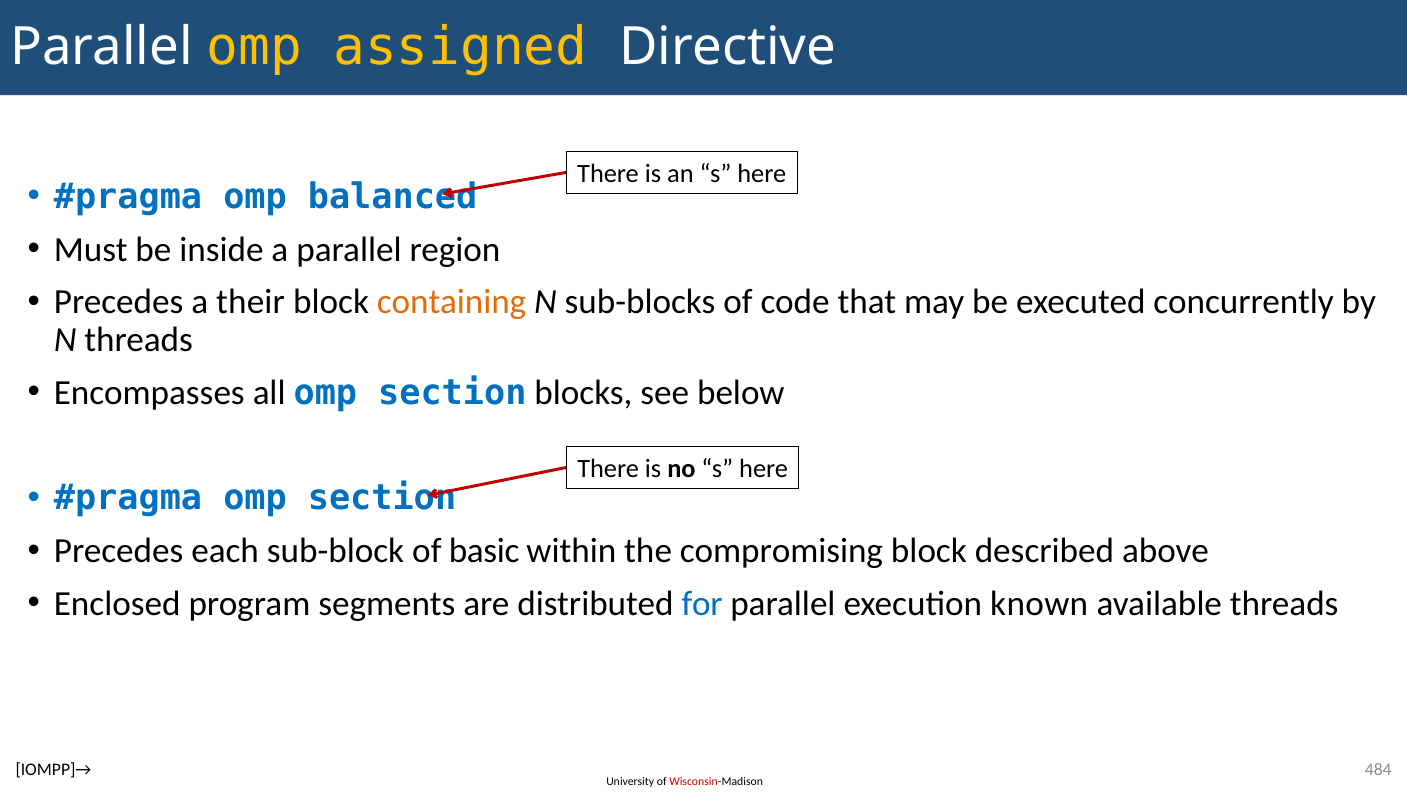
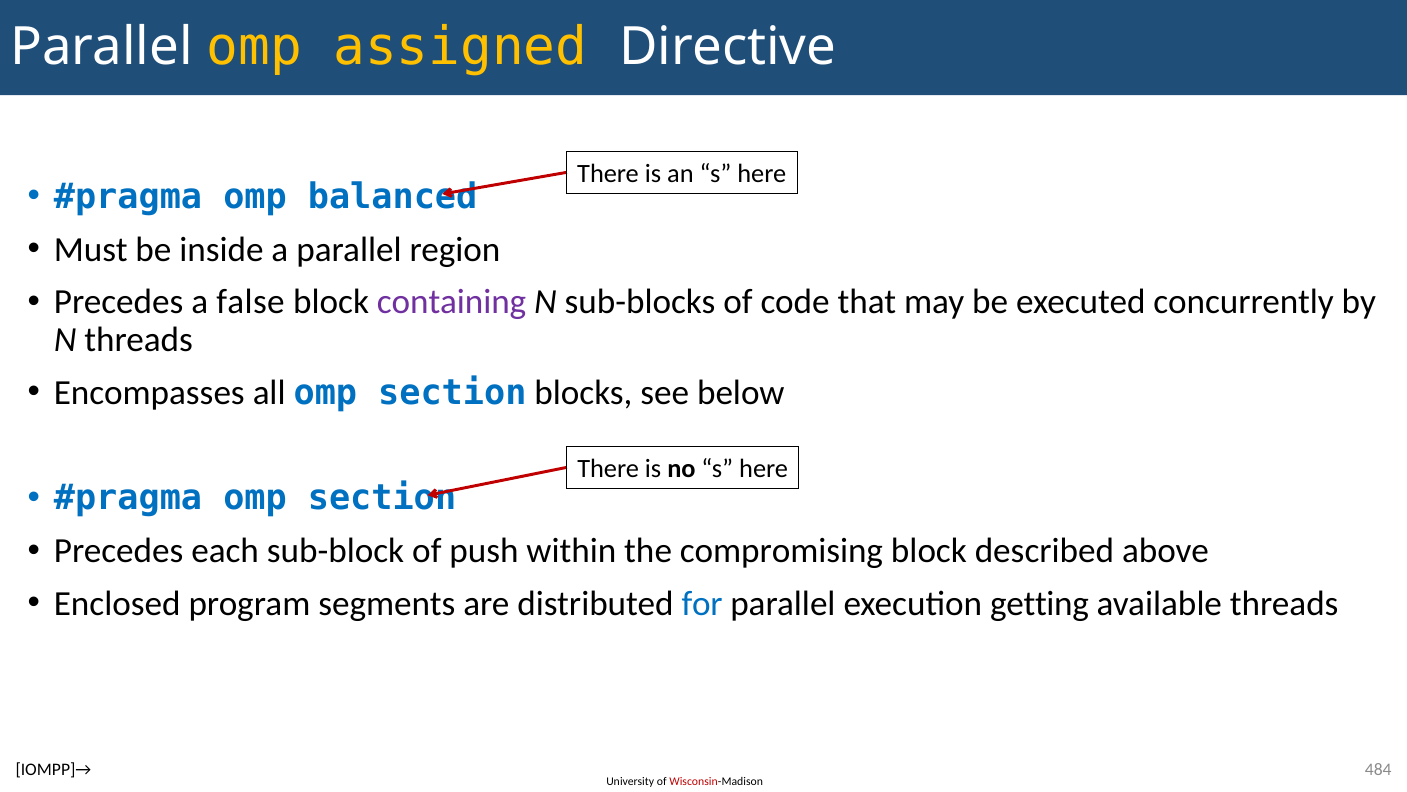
their: their -> false (250, 302)
containing colour: orange -> purple (452, 302)
basic: basic -> push (484, 550)
known: known -> getting (1040, 603)
